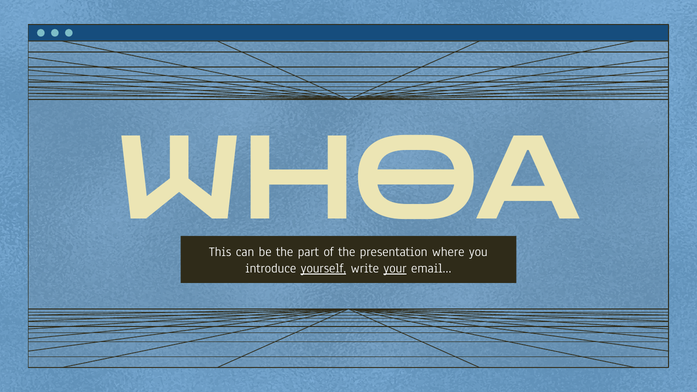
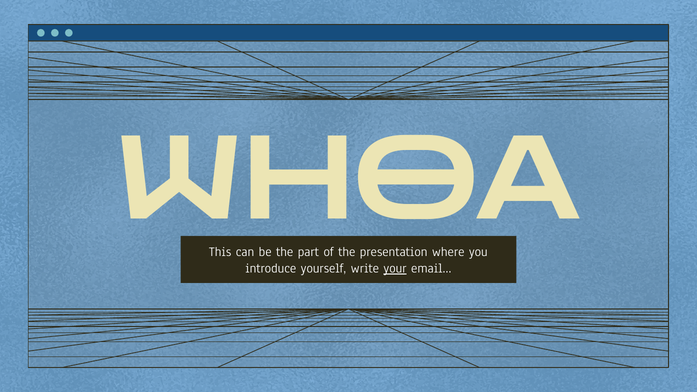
yourself underline: present -> none (323, 268)
